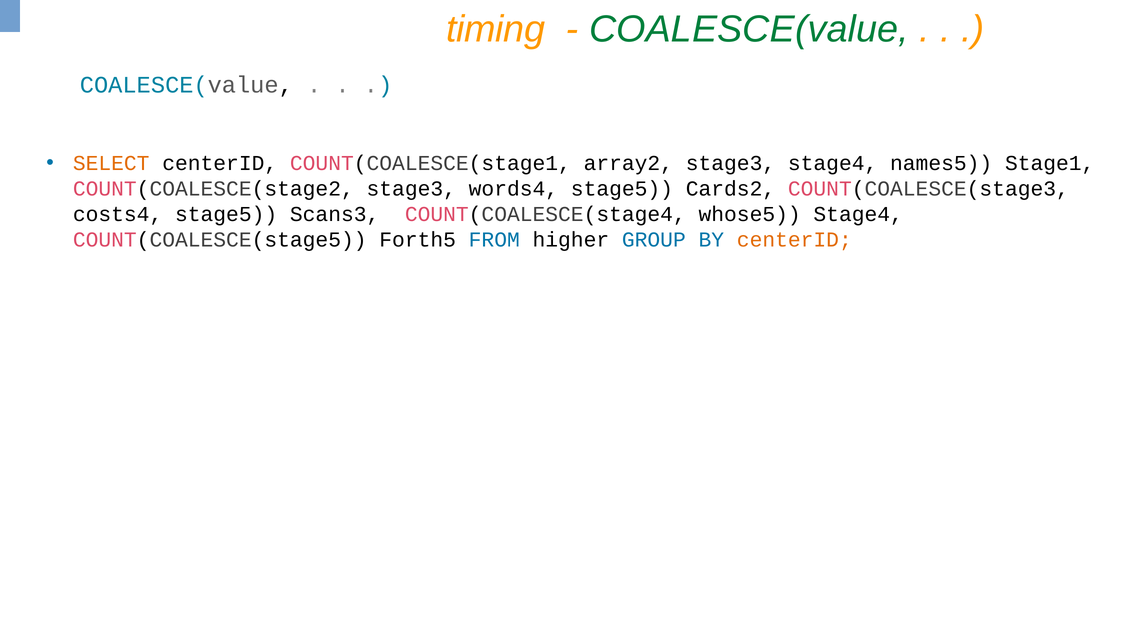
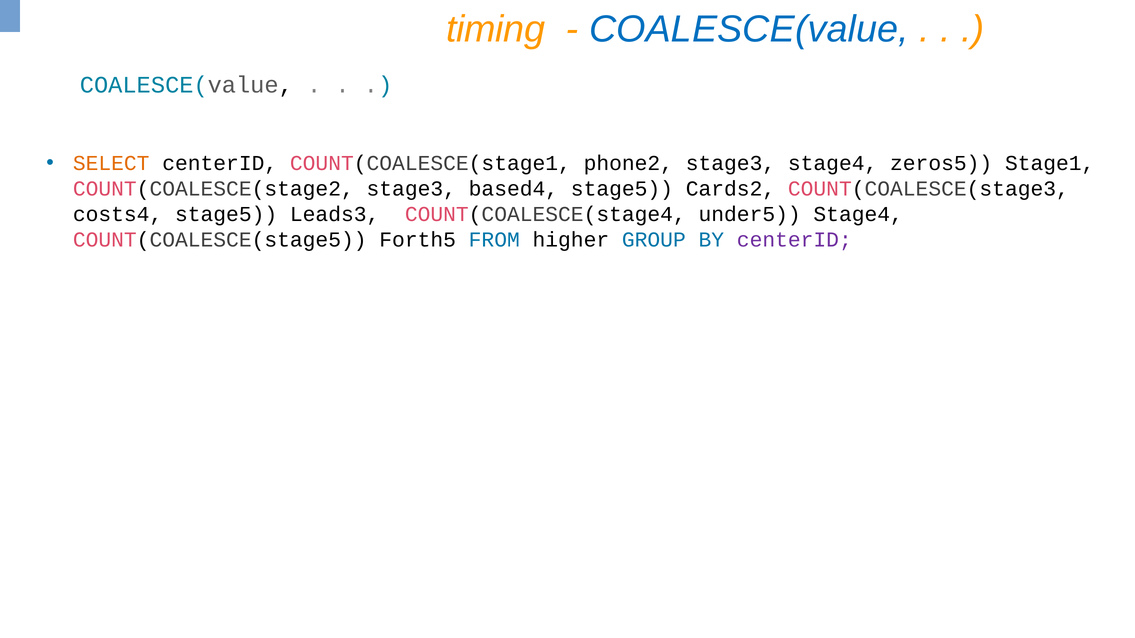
COALESCE(value colour: green -> blue (749, 30)
array2: array2 -> phone2 (628, 163)
names5: names5 -> zeros5 (941, 163)
words4: words4 -> based4 (513, 189)
Scans3: Scans3 -> Leads3 (335, 214)
whose5: whose5 -> under5 (750, 214)
centerID colour: orange -> purple (794, 240)
